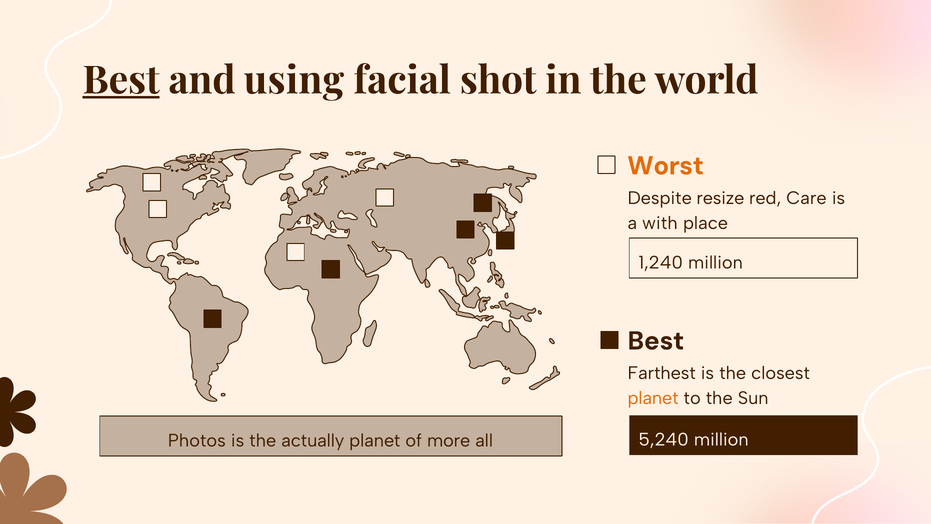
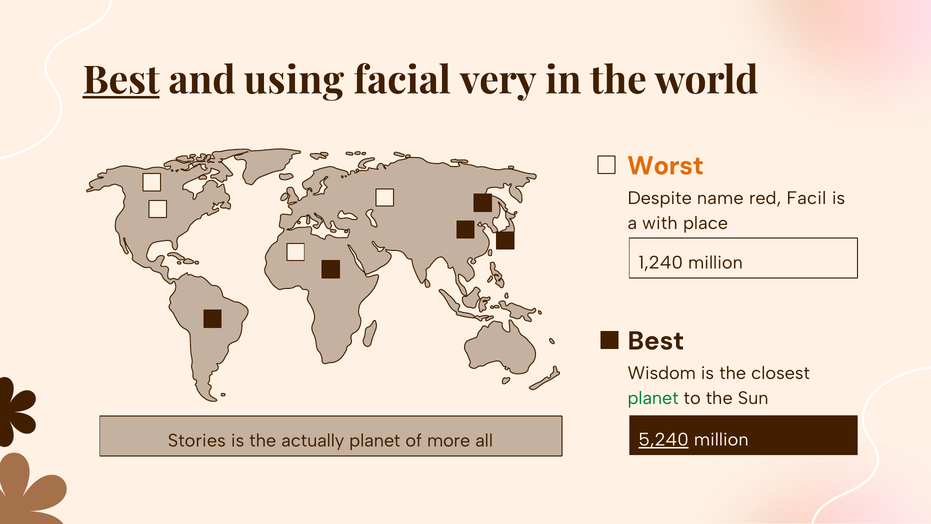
shot: shot -> very (498, 81)
resize: resize -> name (720, 198)
Care: Care -> Facil (806, 198)
Farthest: Farthest -> Wisdom (662, 373)
planet colour: orange -> green (653, 398)
5,240 underline: none -> present (664, 440)
Photos: Photos -> Stories (197, 441)
